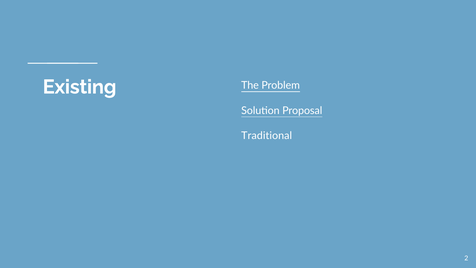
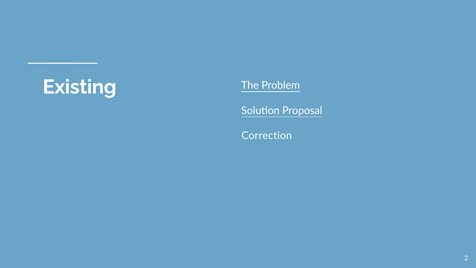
Traditional: Traditional -> Correction (267, 136)
